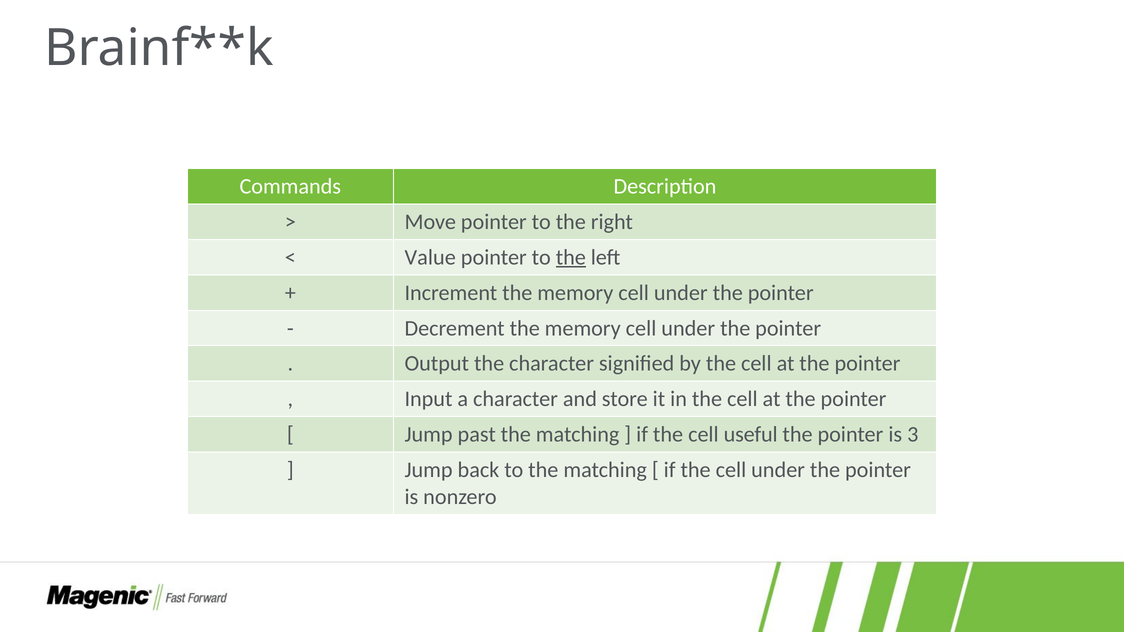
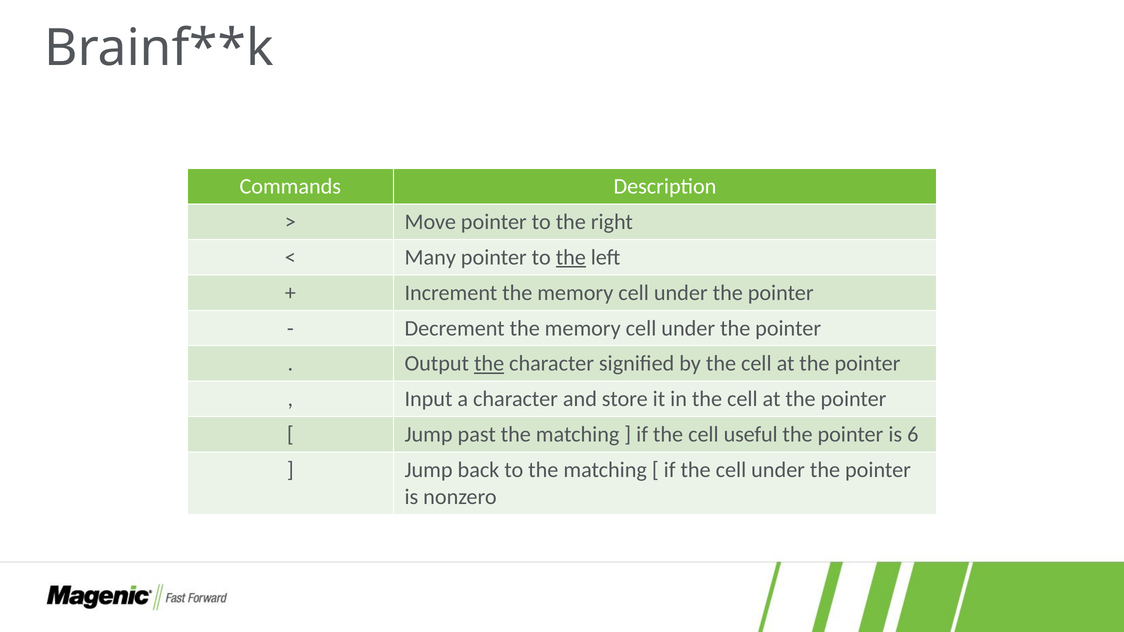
Value: Value -> Many (430, 257)
the underline: none -> present (489, 364)
3: 3 -> 6 (913, 435)
